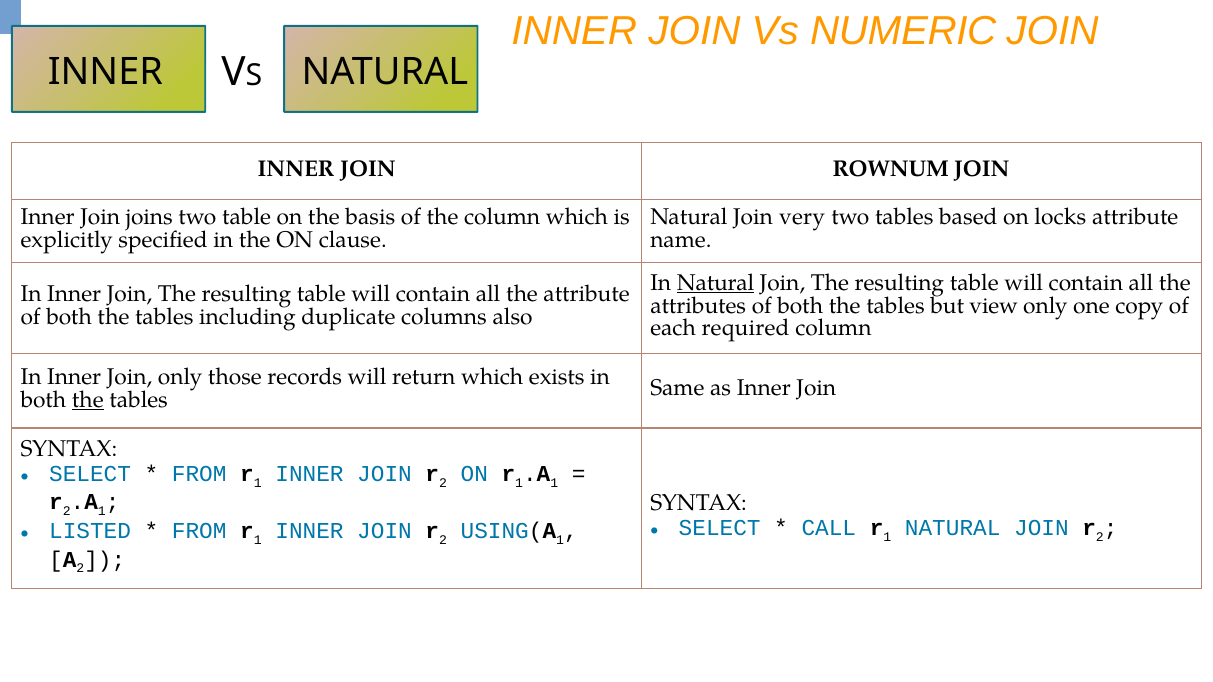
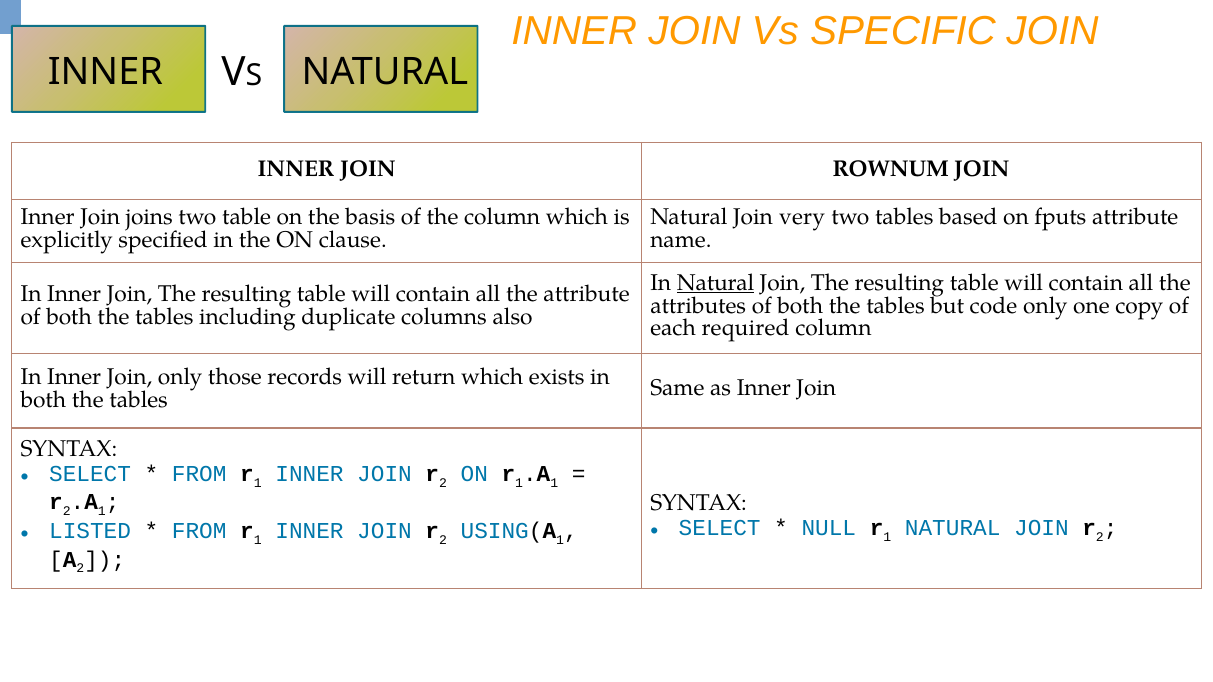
NUMERIC: NUMERIC -> SPECIFIC (903, 32)
locks: locks -> fputs (1060, 217)
view: view -> code (994, 306)
the underline: present -> none (88, 400)
CALL: CALL -> NULL (829, 528)
